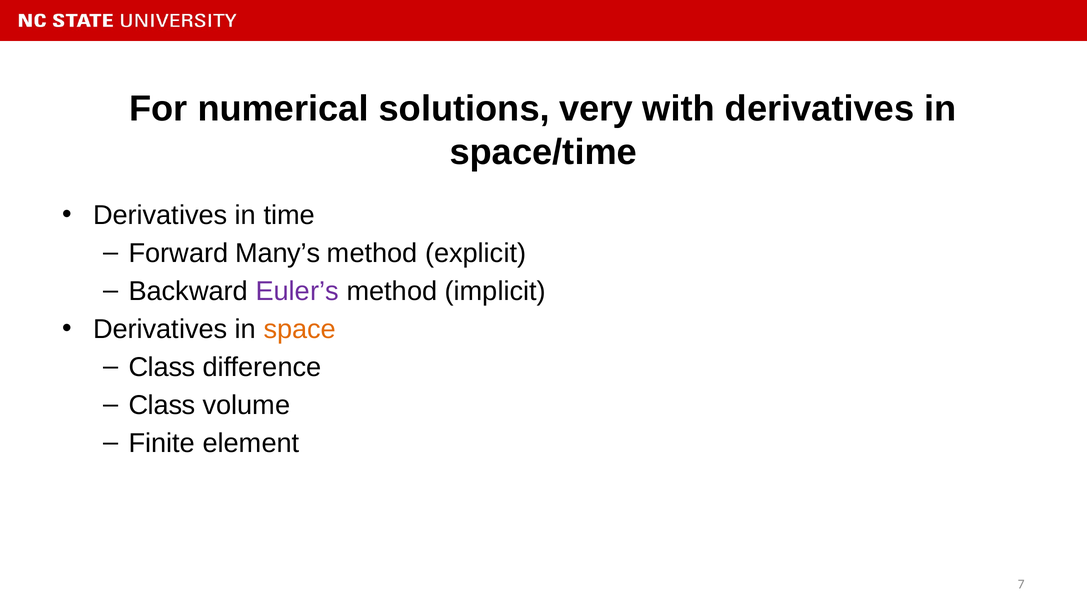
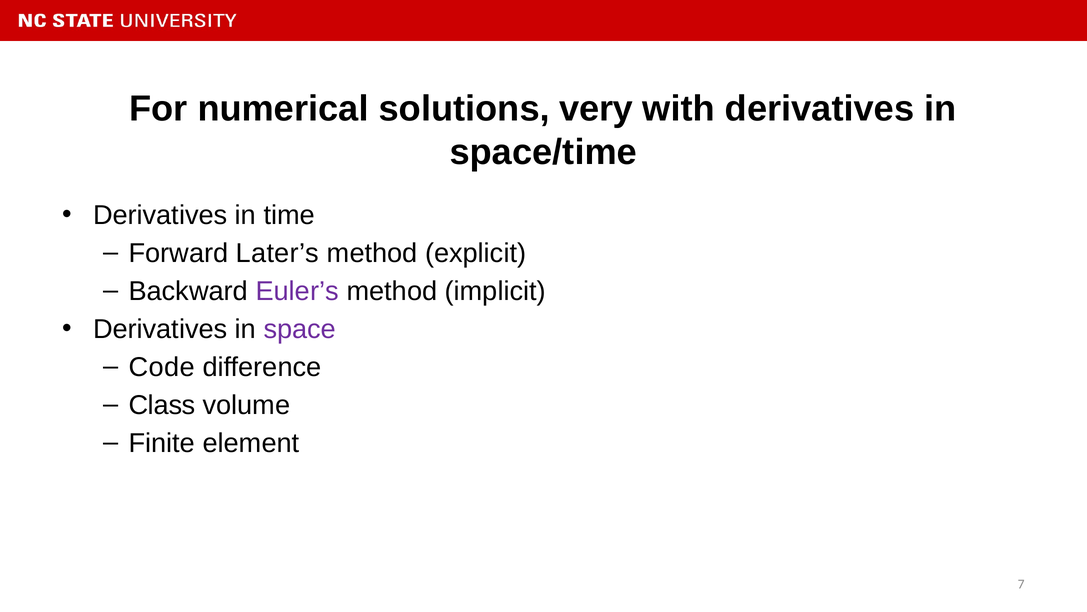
Many’s: Many’s -> Later’s (277, 253)
space colour: orange -> purple (300, 329)
Class: Class -> Code (162, 367)
